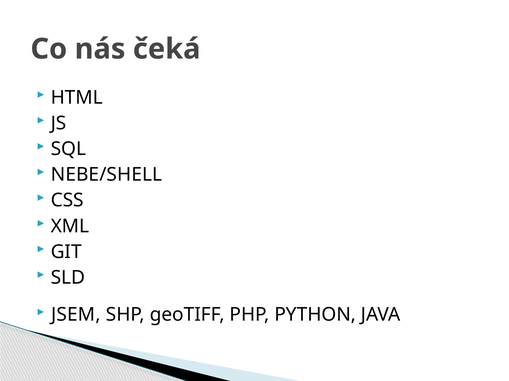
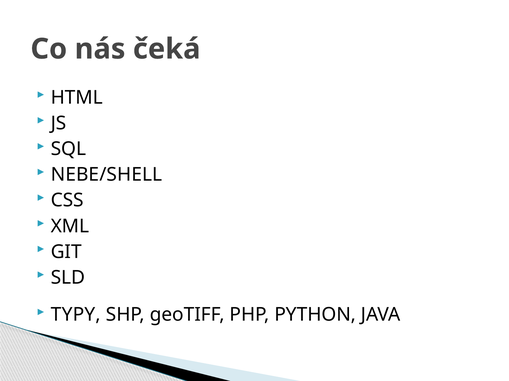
JSEM: JSEM -> TYPY (76, 315)
